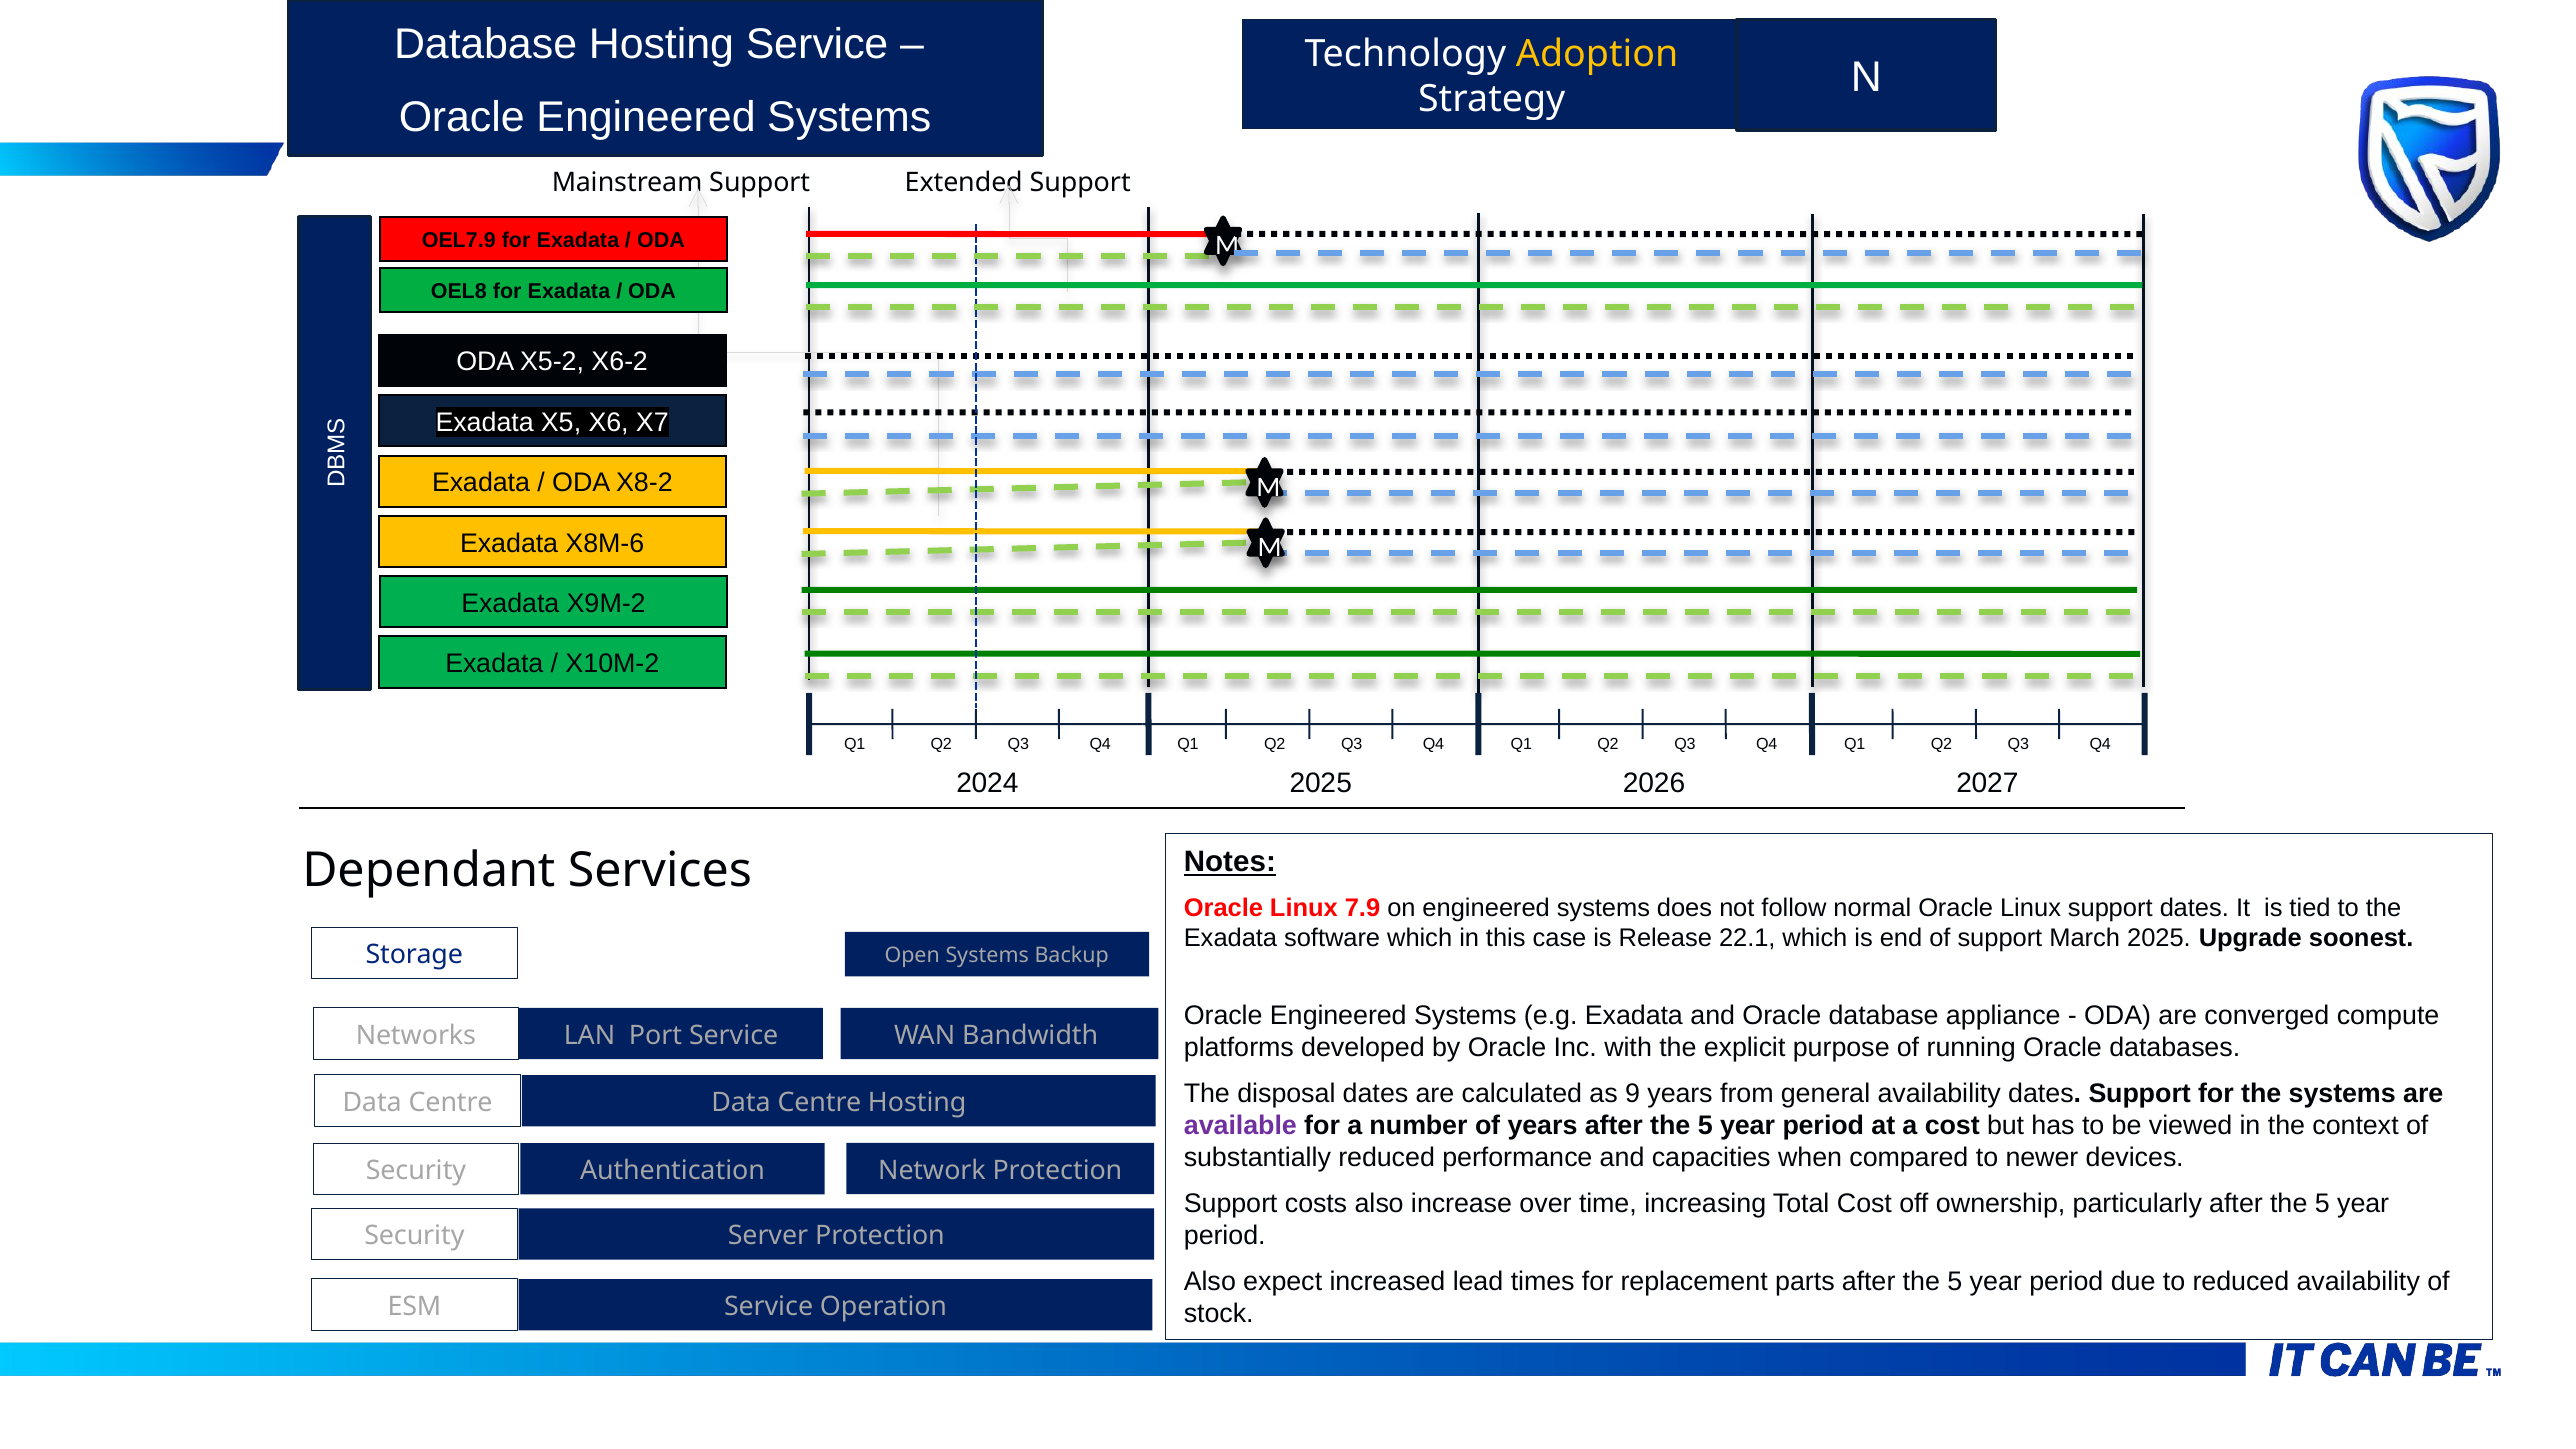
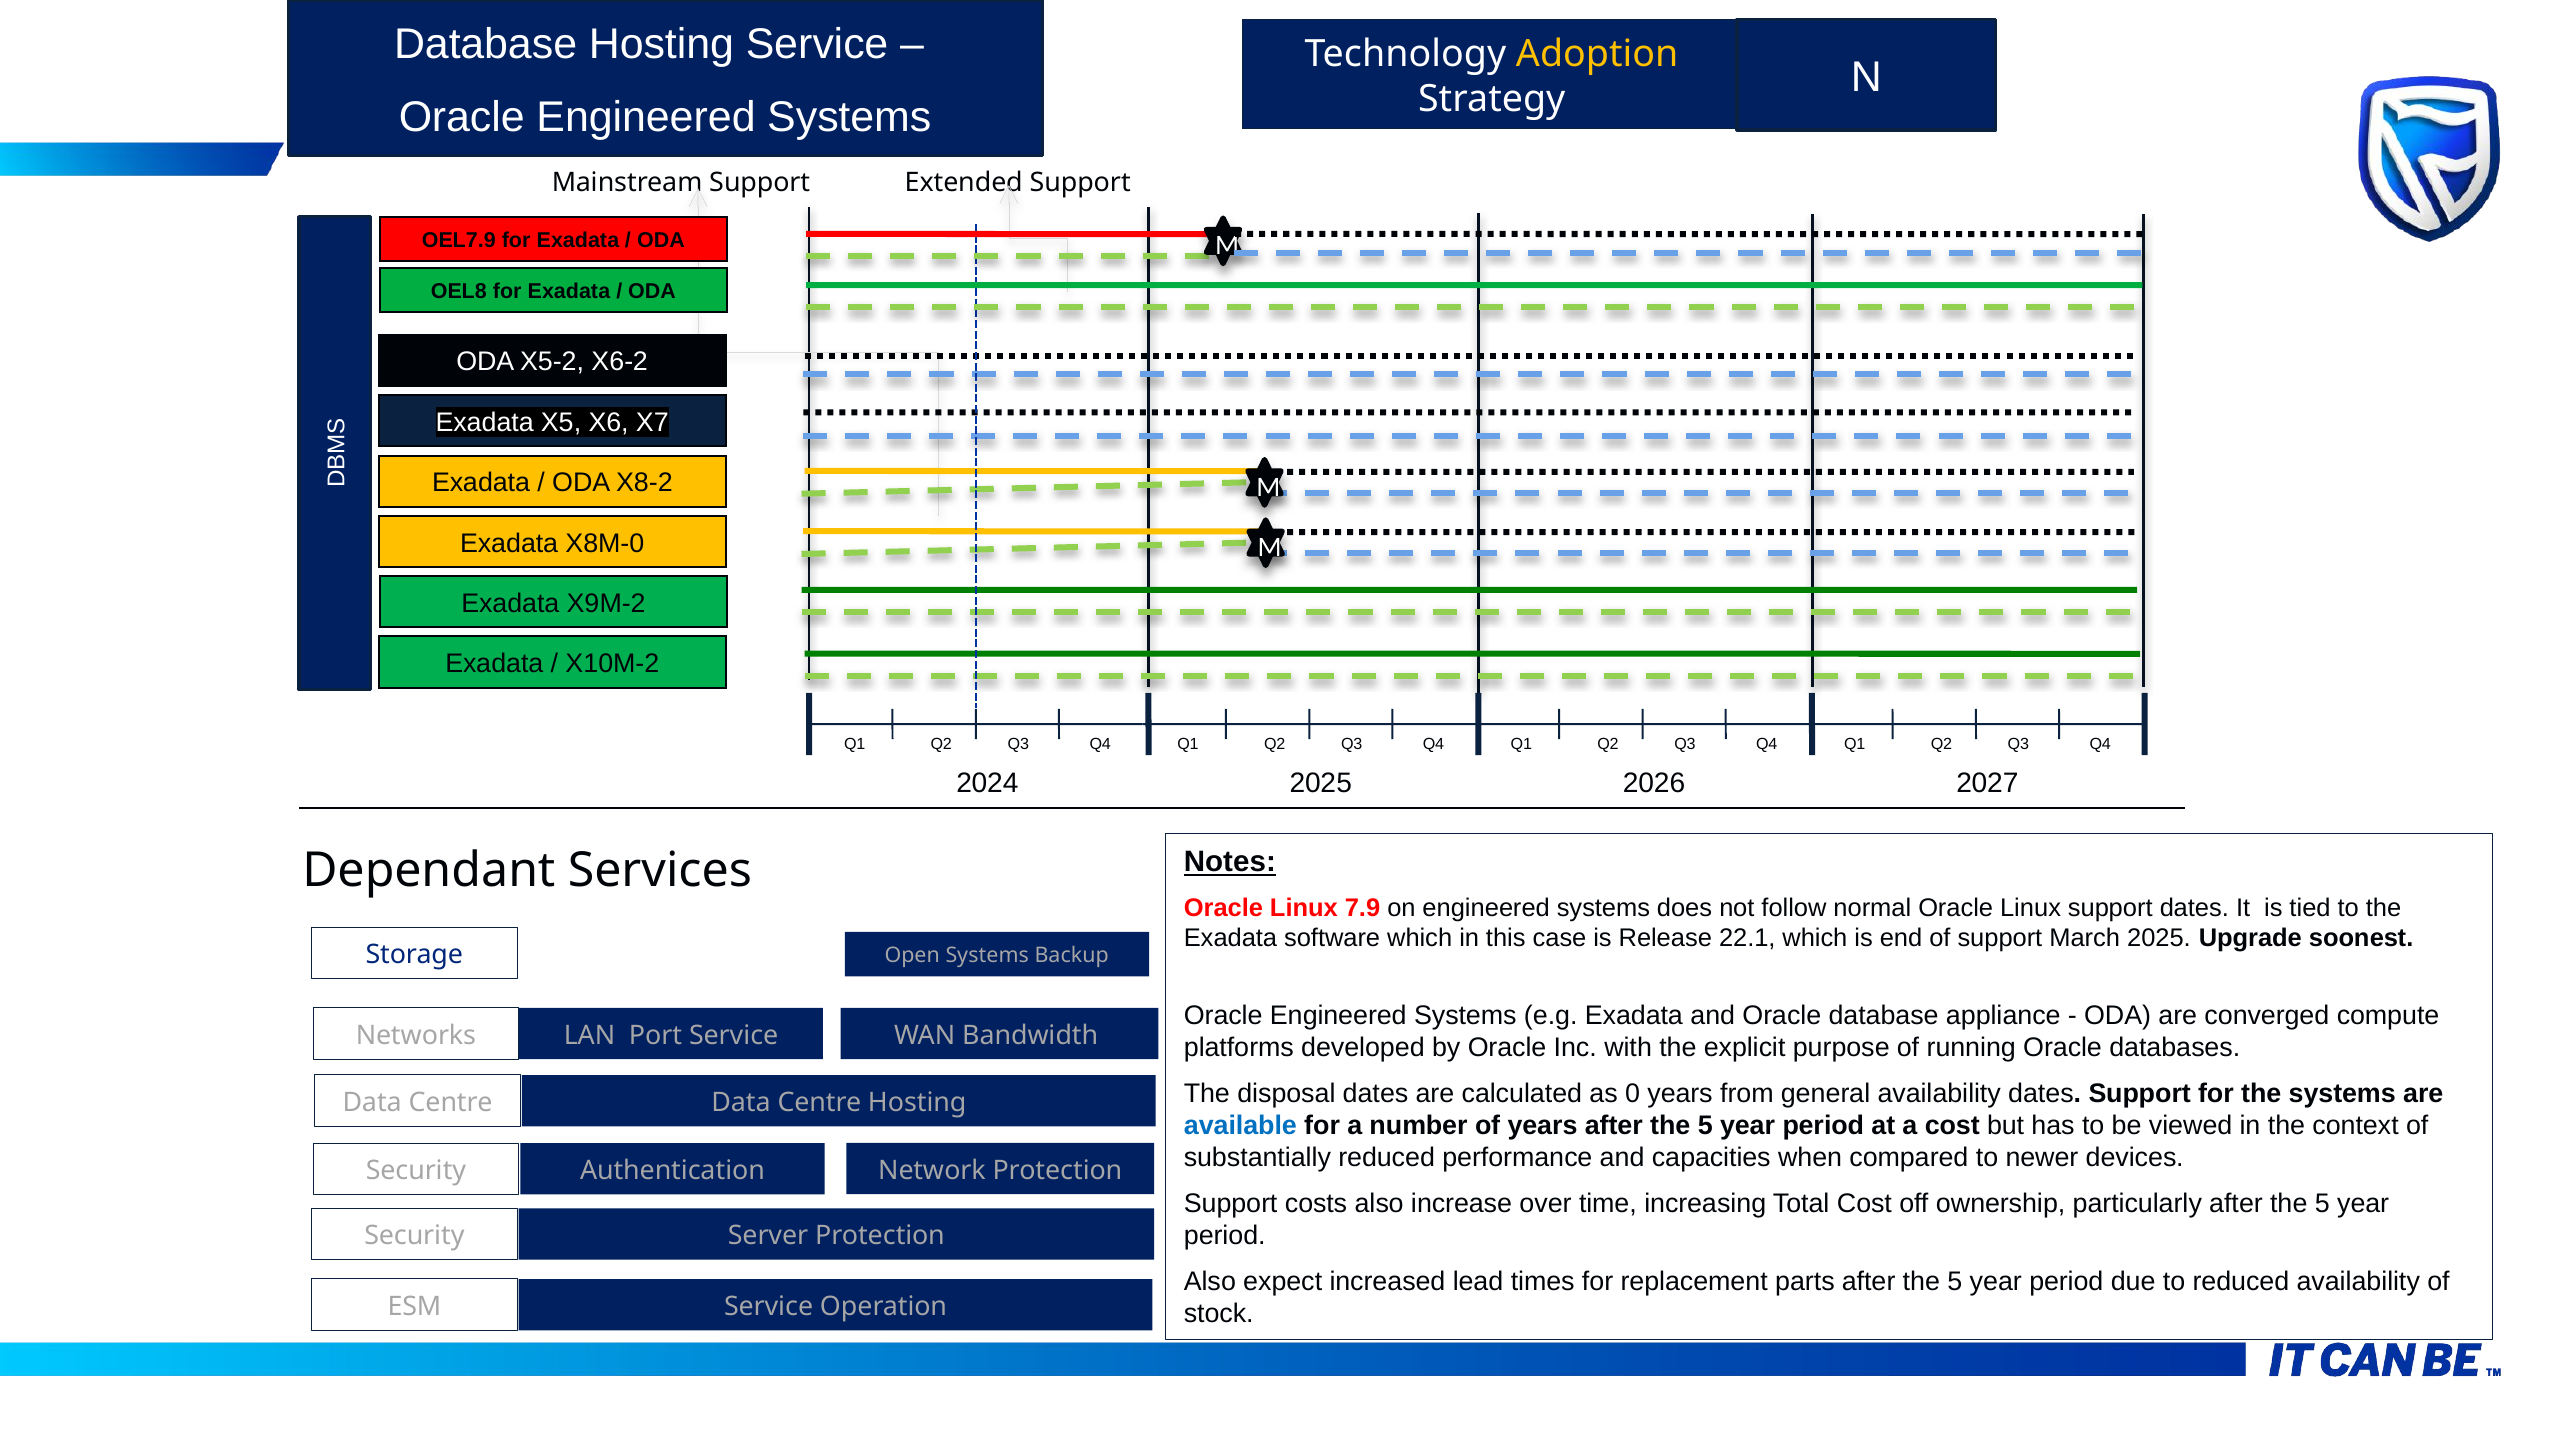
X8M-6: X8M-6 -> X8M-0 (605, 543)
9: 9 -> 0 (1633, 1093)
available colour: purple -> blue (1240, 1126)
